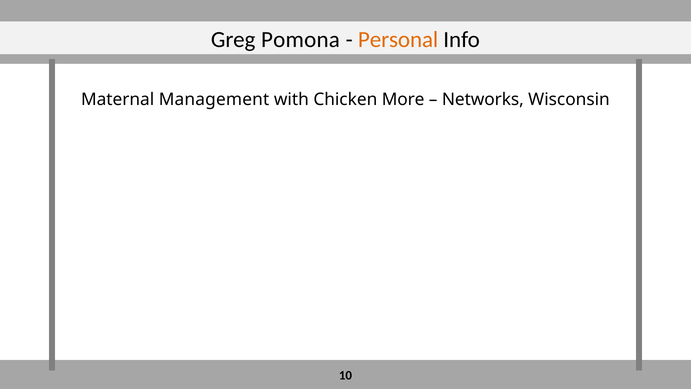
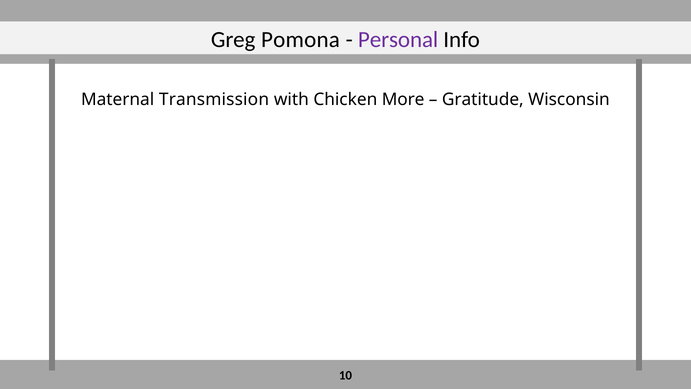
Personal colour: orange -> purple (398, 39)
Management: Management -> Transmission (214, 99)
Networks: Networks -> Gratitude (483, 99)
